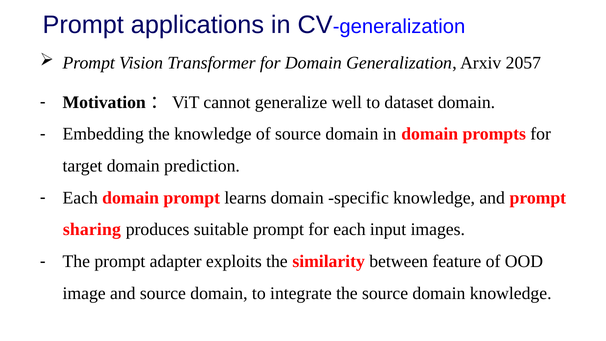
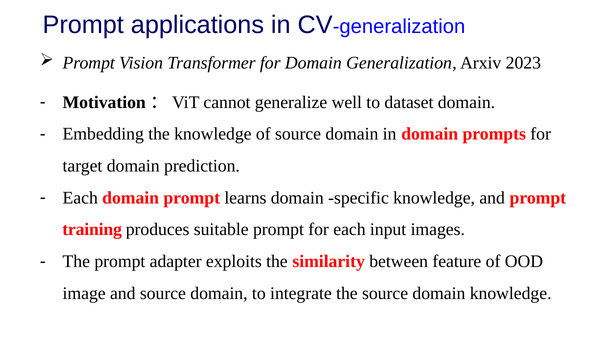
2057: 2057 -> 2023 (523, 63)
sharing: sharing -> training (92, 230)
